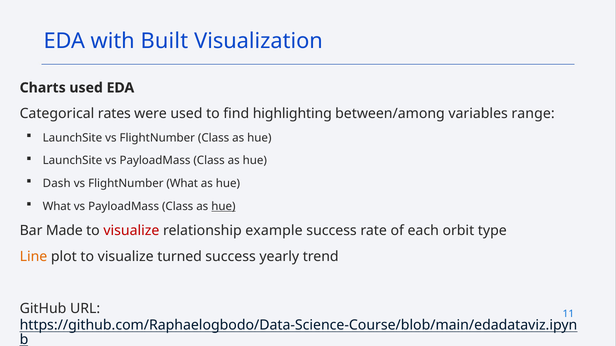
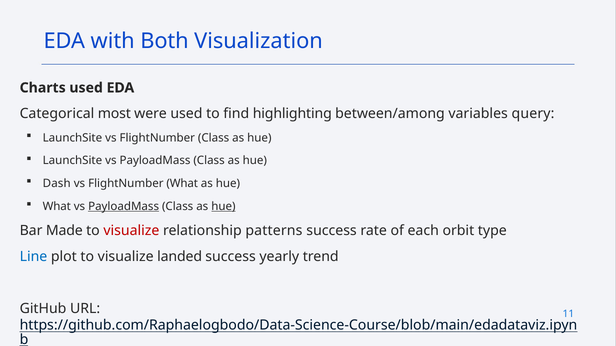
Built: Built -> Both (165, 41)
rates: rates -> most (114, 114)
range: range -> query (533, 114)
PayloadMass underline: none -> present (124, 207)
example: example -> patterns (274, 231)
Line colour: orange -> blue (33, 257)
turned: turned -> landed (180, 257)
